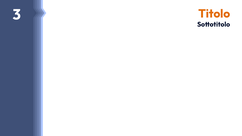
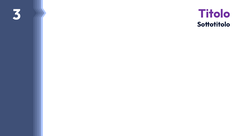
Titolo colour: orange -> purple (214, 14)
